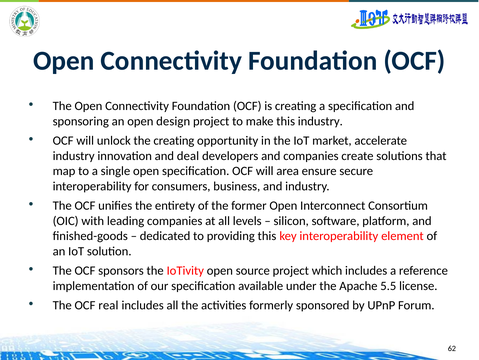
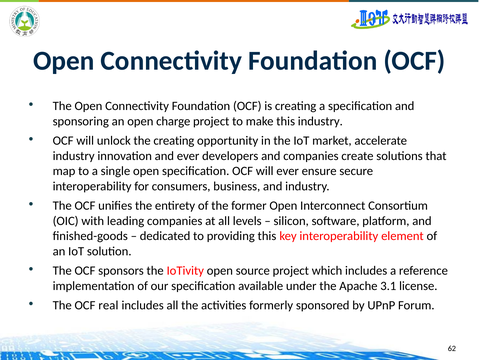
design: design -> charge (173, 121)
and deal: deal -> ever (188, 156)
will area: area -> ever (288, 171)
5.5: 5.5 -> 3.1 (388, 285)
